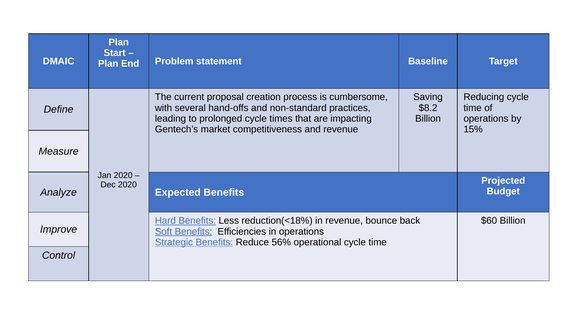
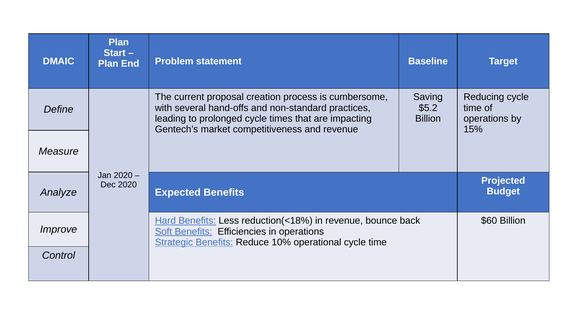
$8.2: $8.2 -> $5.2 (428, 108)
56%: 56% -> 10% (281, 242)
